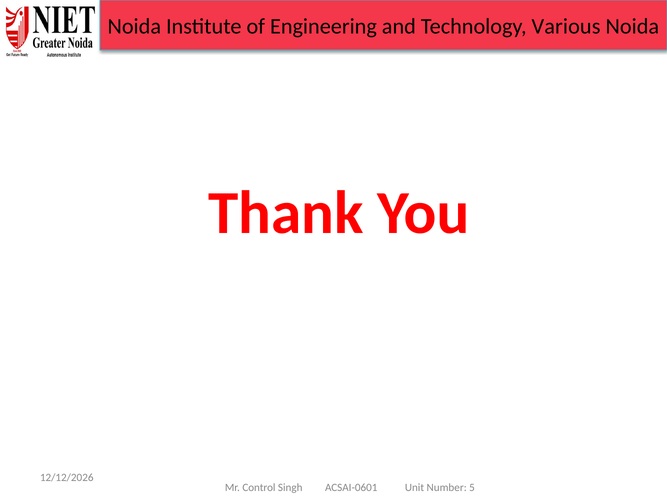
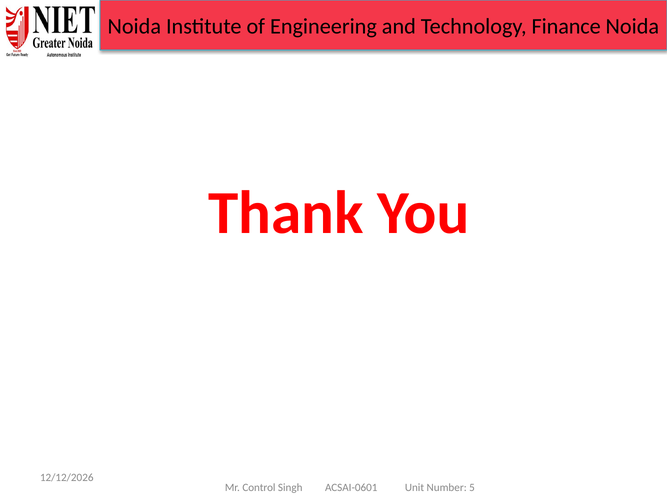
Various: Various -> Finance (566, 27)
